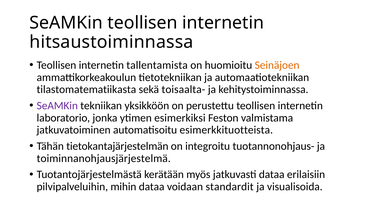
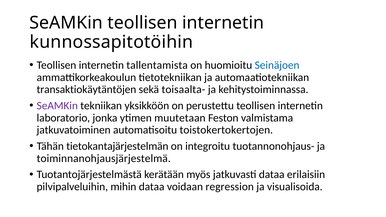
hitsaustoiminnassa: hitsaustoiminnassa -> kunnossapitotöihin (111, 42)
Seinäjoen colour: orange -> blue (277, 65)
tilastomatematiikasta: tilastomatematiikasta -> transaktiokäytäntöjen (86, 90)
esimerkiksi: esimerkiksi -> muutetaan (180, 118)
esimerkkituotteista: esimerkkituotteista -> toistokertokertojen (226, 130)
standardit: standardit -> regression (230, 187)
